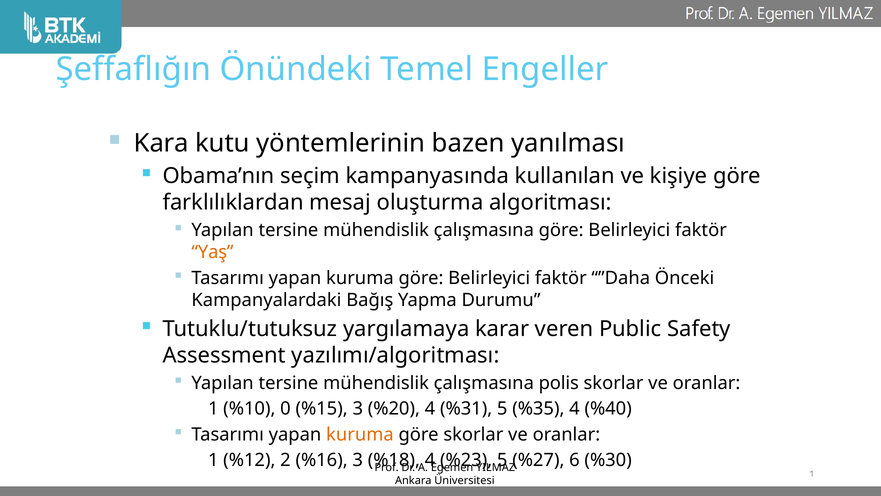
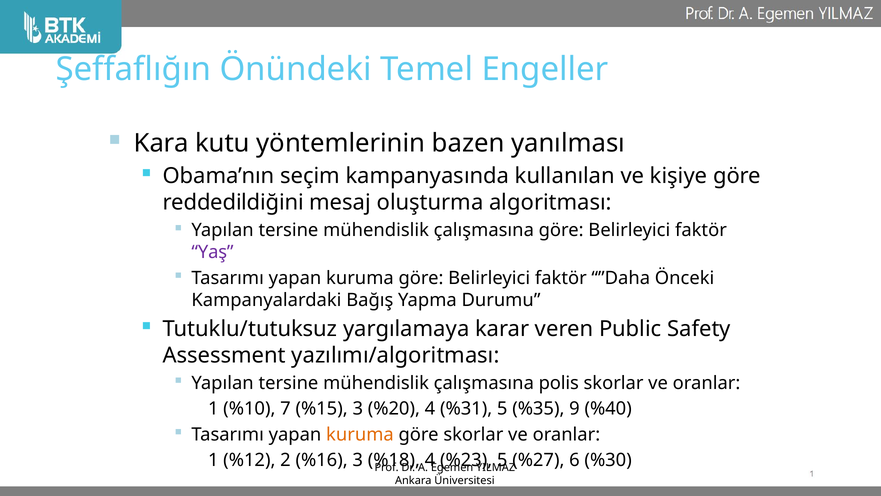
farklılıklardan: farklılıklardan -> reddedildiğini (233, 202)
Yaş colour: orange -> purple (213, 252)
0: 0 -> 7 (285, 408)
%35 4: 4 -> 9 (574, 408)
